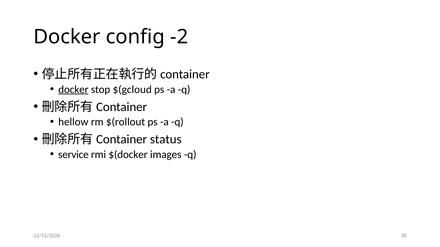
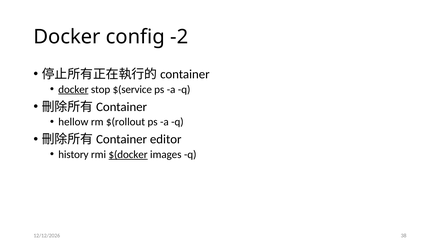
$(gcloud: $(gcloud -> $(service (132, 90)
status: status -> editor (166, 140)
service: service -> history (73, 155)
$(docker underline: none -> present (128, 155)
